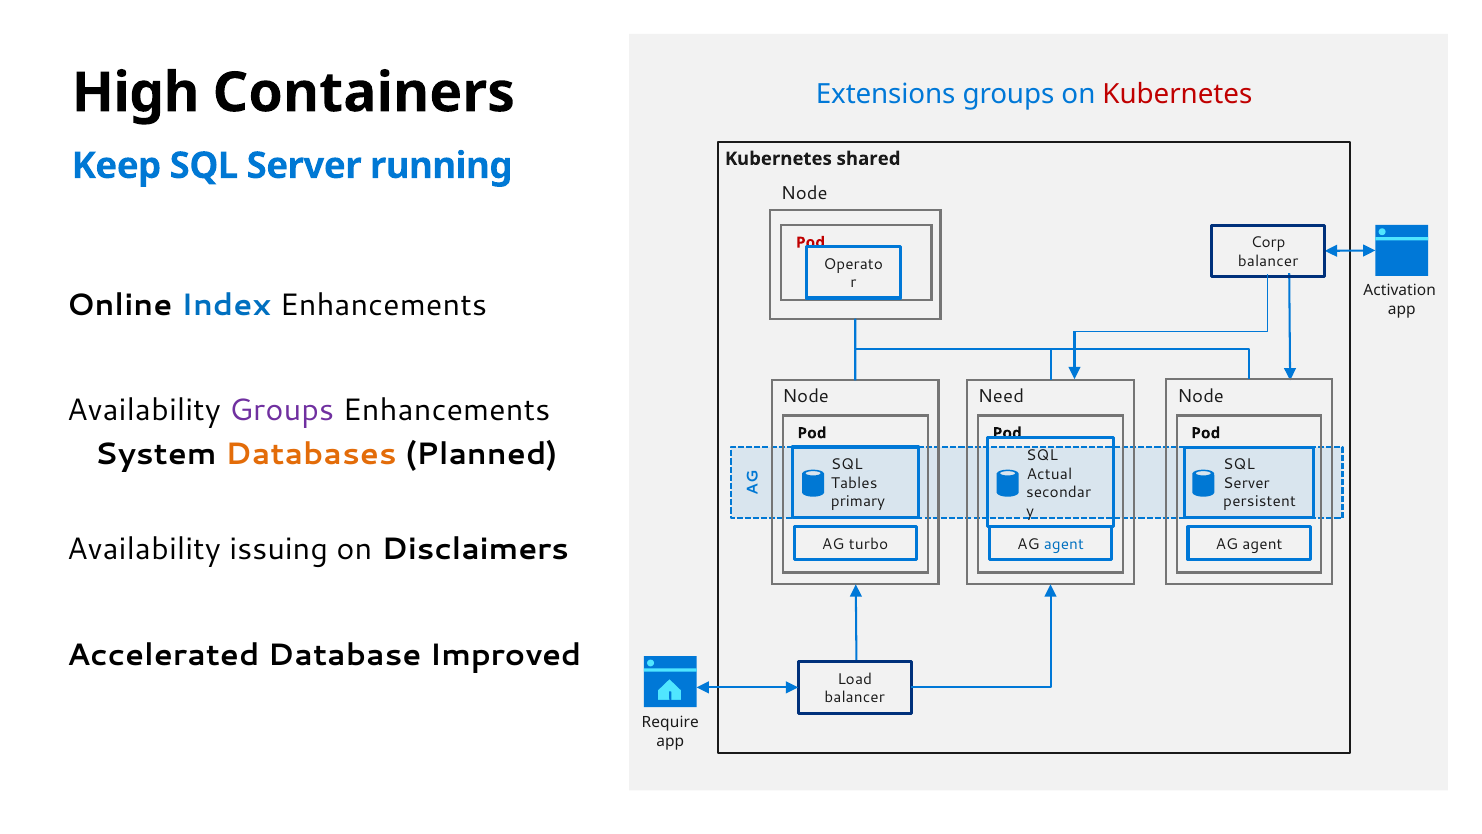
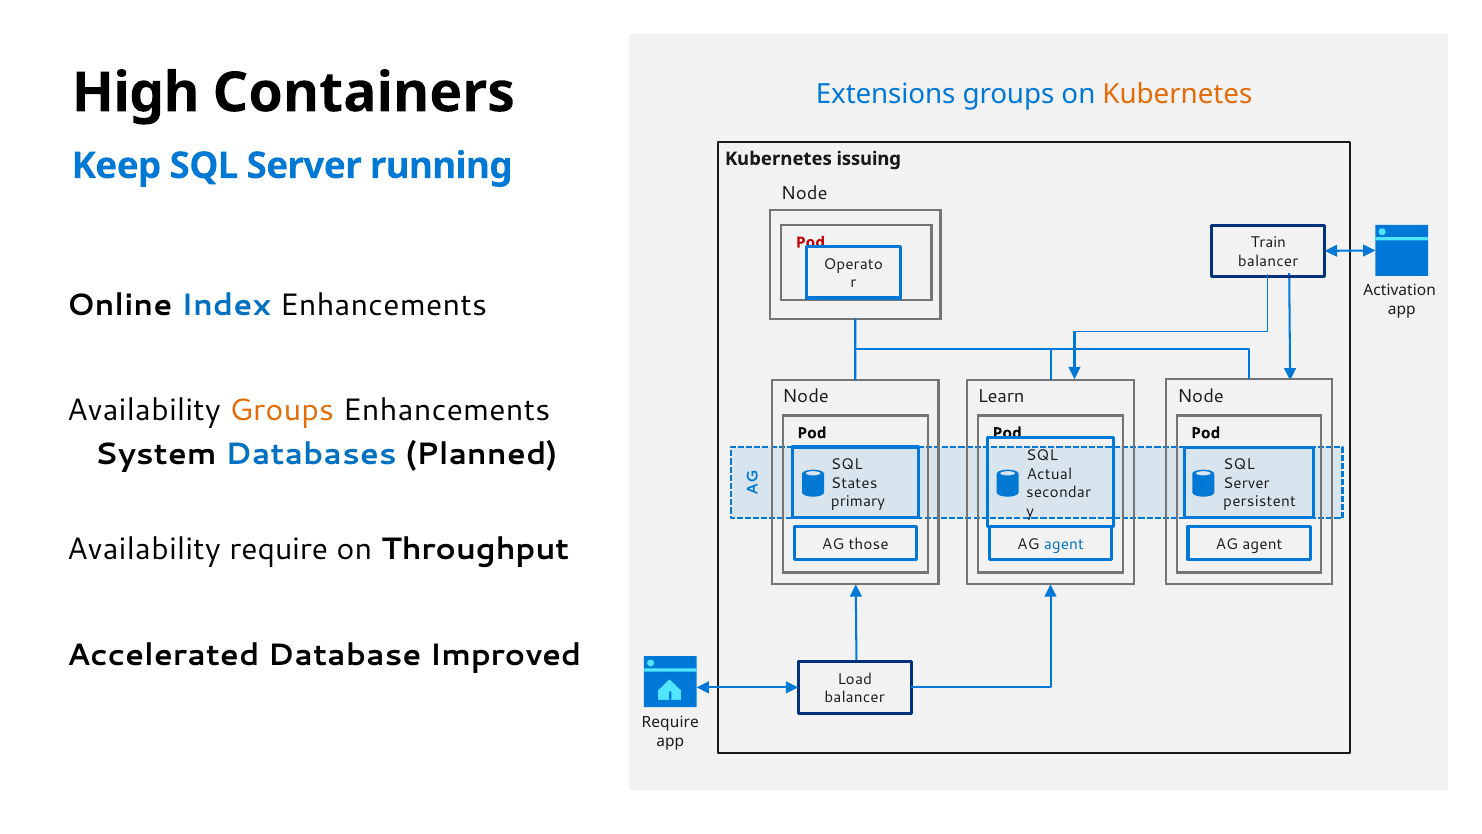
Kubernetes colour: red -> orange (1177, 94)
shared: shared -> issuing (869, 159)
Corp: Corp -> Train (1268, 243)
Need: Need -> Learn (1001, 396)
Groups colour: purple -> orange (282, 411)
Databases colour: orange -> blue (311, 454)
Tables: Tables -> States (854, 483)
Availability issuing: issuing -> require (279, 550)
Disclaimers: Disclaimers -> Throughput (475, 550)
turbo: turbo -> those (869, 544)
